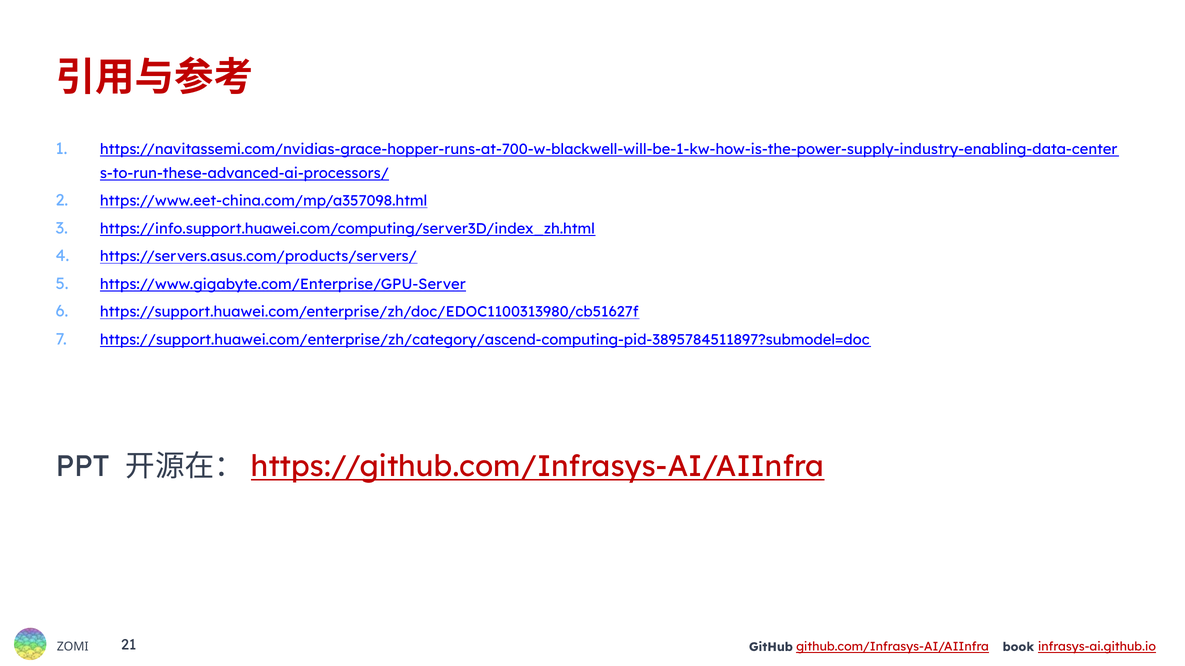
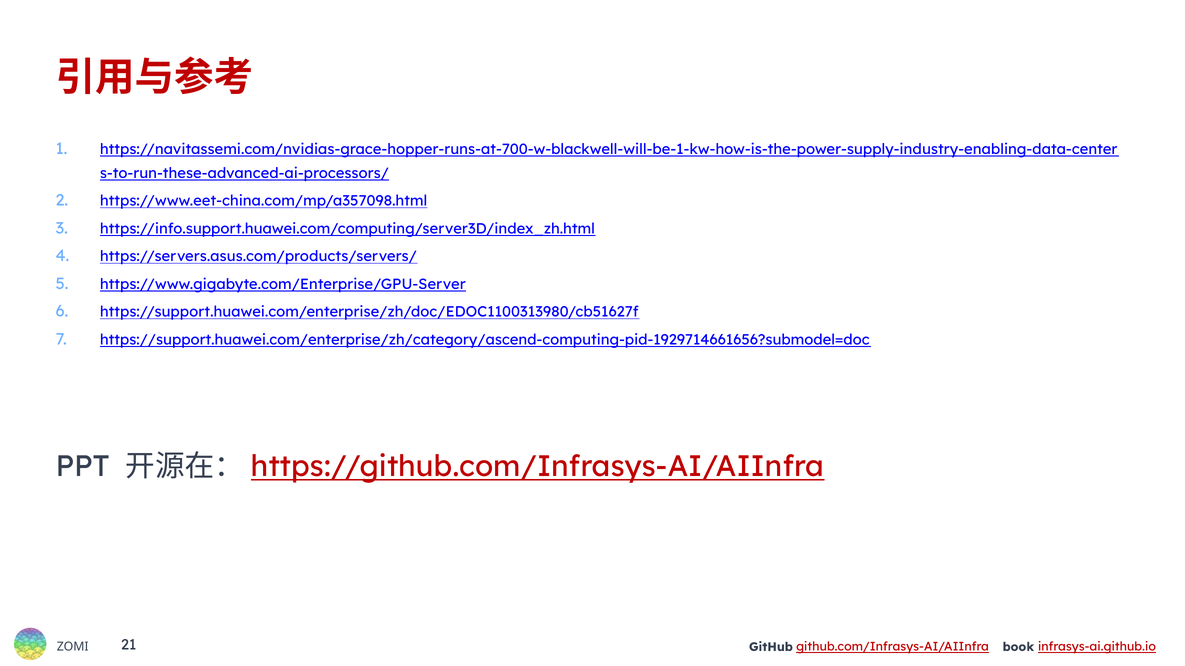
https://support.huawei.com/enterprise/zh/category/ascend-computing-pid-3895784511897?submodel=doc: https://support.huawei.com/enterprise/zh/category/ascend-computing-pid-3895784511897?submodel=doc -> https://support.huawei.com/enterprise/zh/category/ascend-computing-pid-1929714661656?submodel=doc (485, 340)
